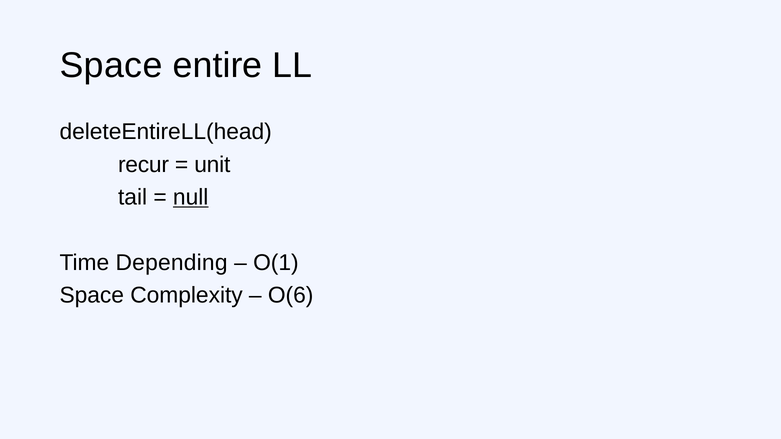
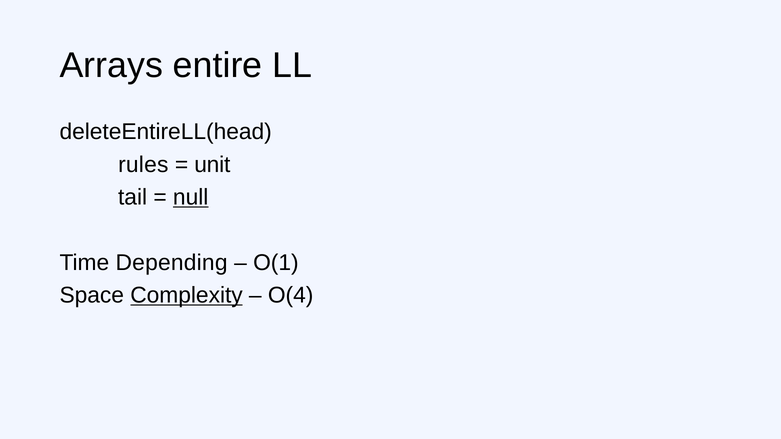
Space: Space -> Arrays (111, 66)
recur: recur -> rules (143, 165)
Complexity underline: none -> present (187, 295)
O(6: O(6 -> O(4 (291, 295)
